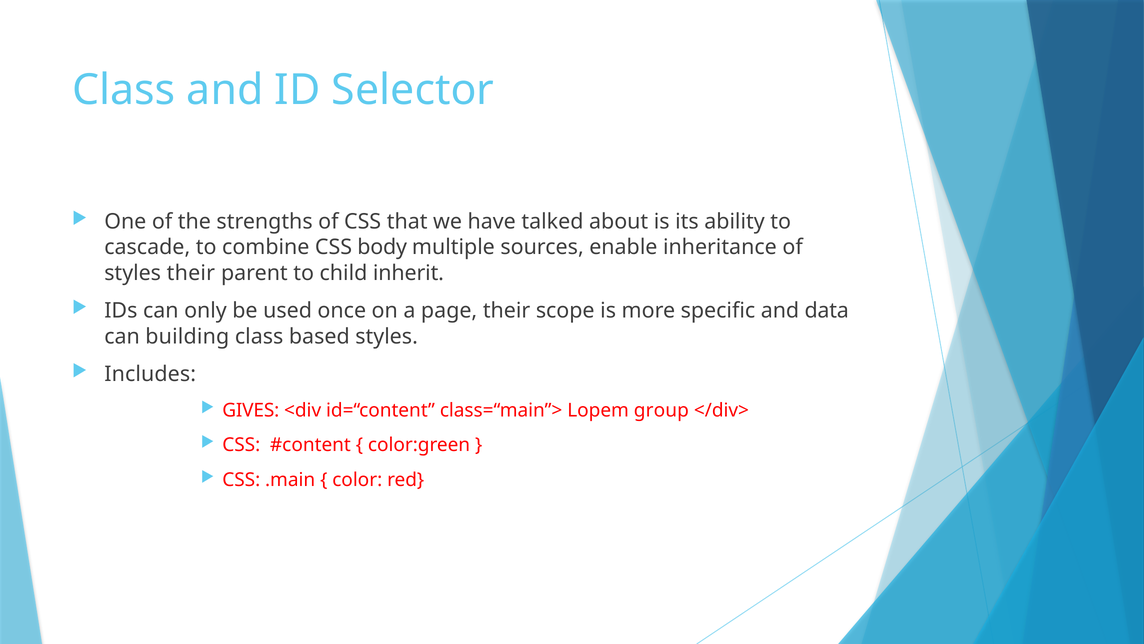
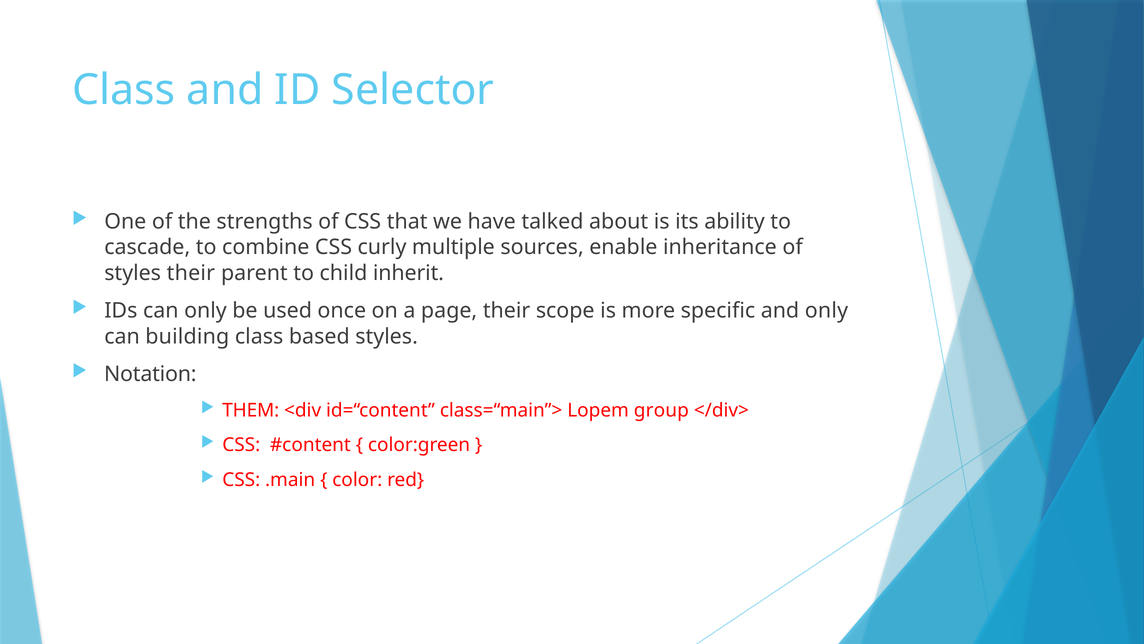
body: body -> curly (382, 247)
and data: data -> only (826, 311)
Includes: Includes -> Notation (150, 374)
GIVES: GIVES -> THEM (251, 410)
